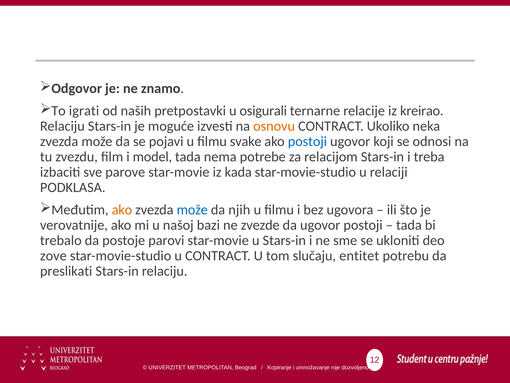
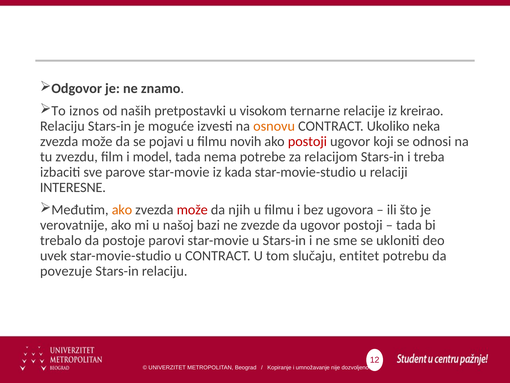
igrati: igrati -> iznos (84, 111)
osigurali: osigurali -> visokom (263, 111)
svake: svake -> novih (246, 141)
postoji colour: blue -> red (307, 141)
PODKLASA: PODKLASA -> INTERESNE (73, 187)
može colour: blue -> red (192, 210)
zove: zove -> uvek (53, 256)
preslikati: preslikati -> povezuje (66, 271)
